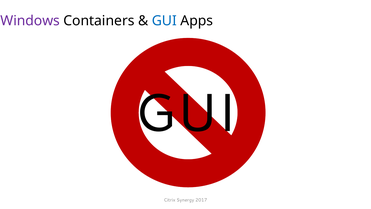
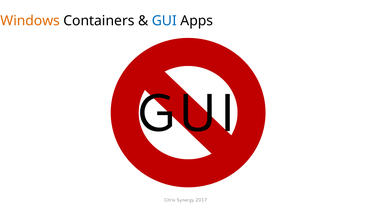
Windows colour: purple -> orange (30, 21)
